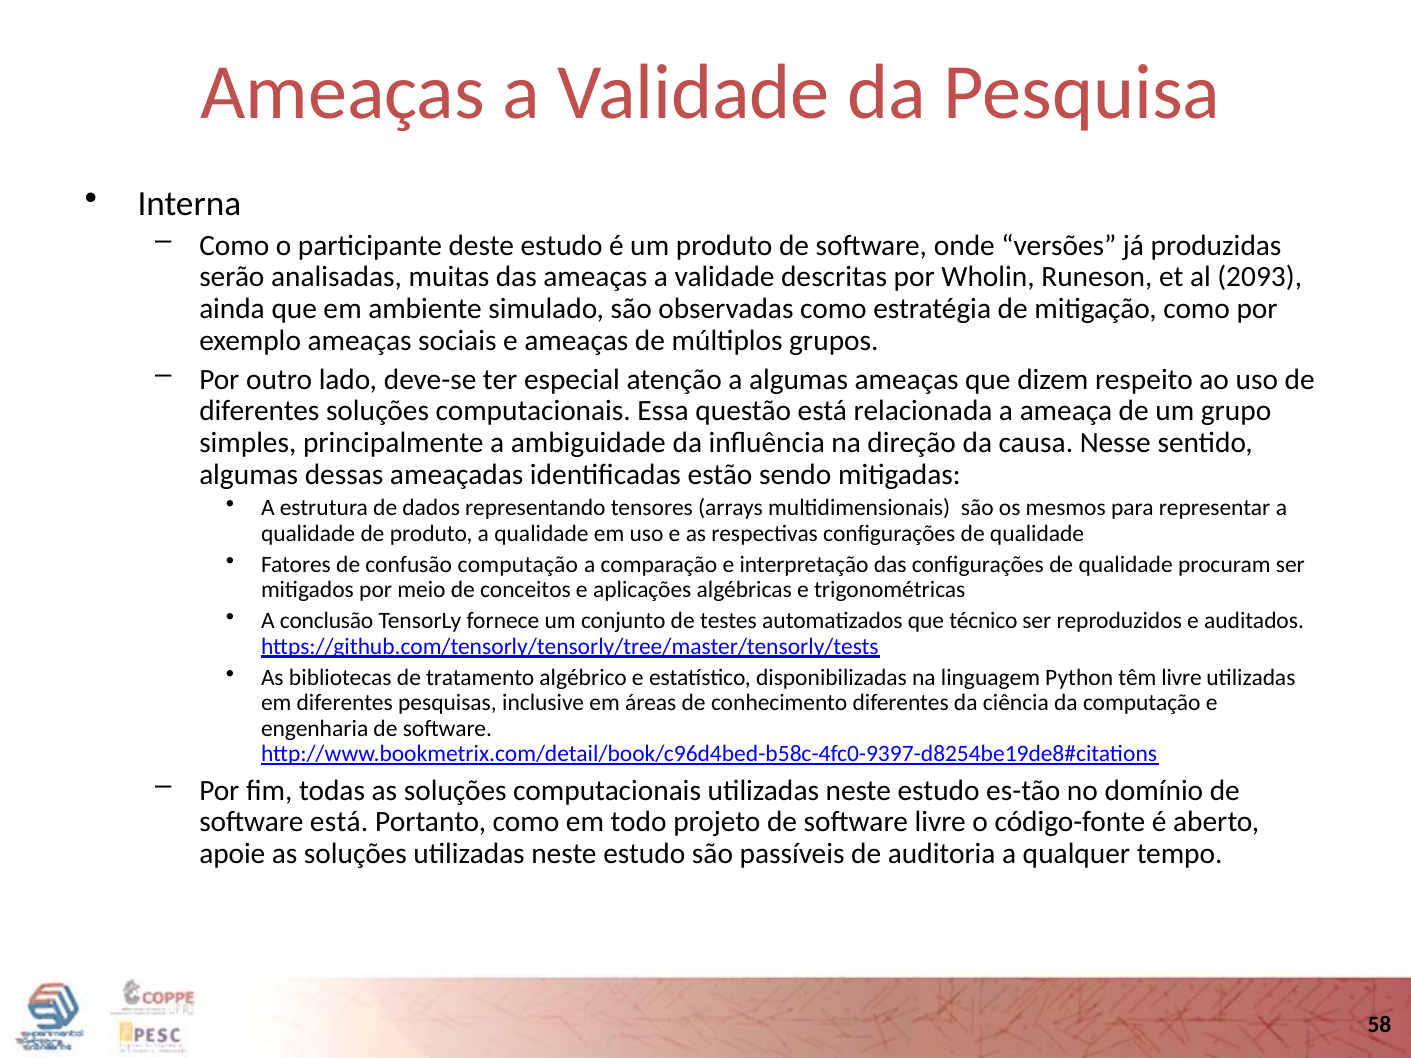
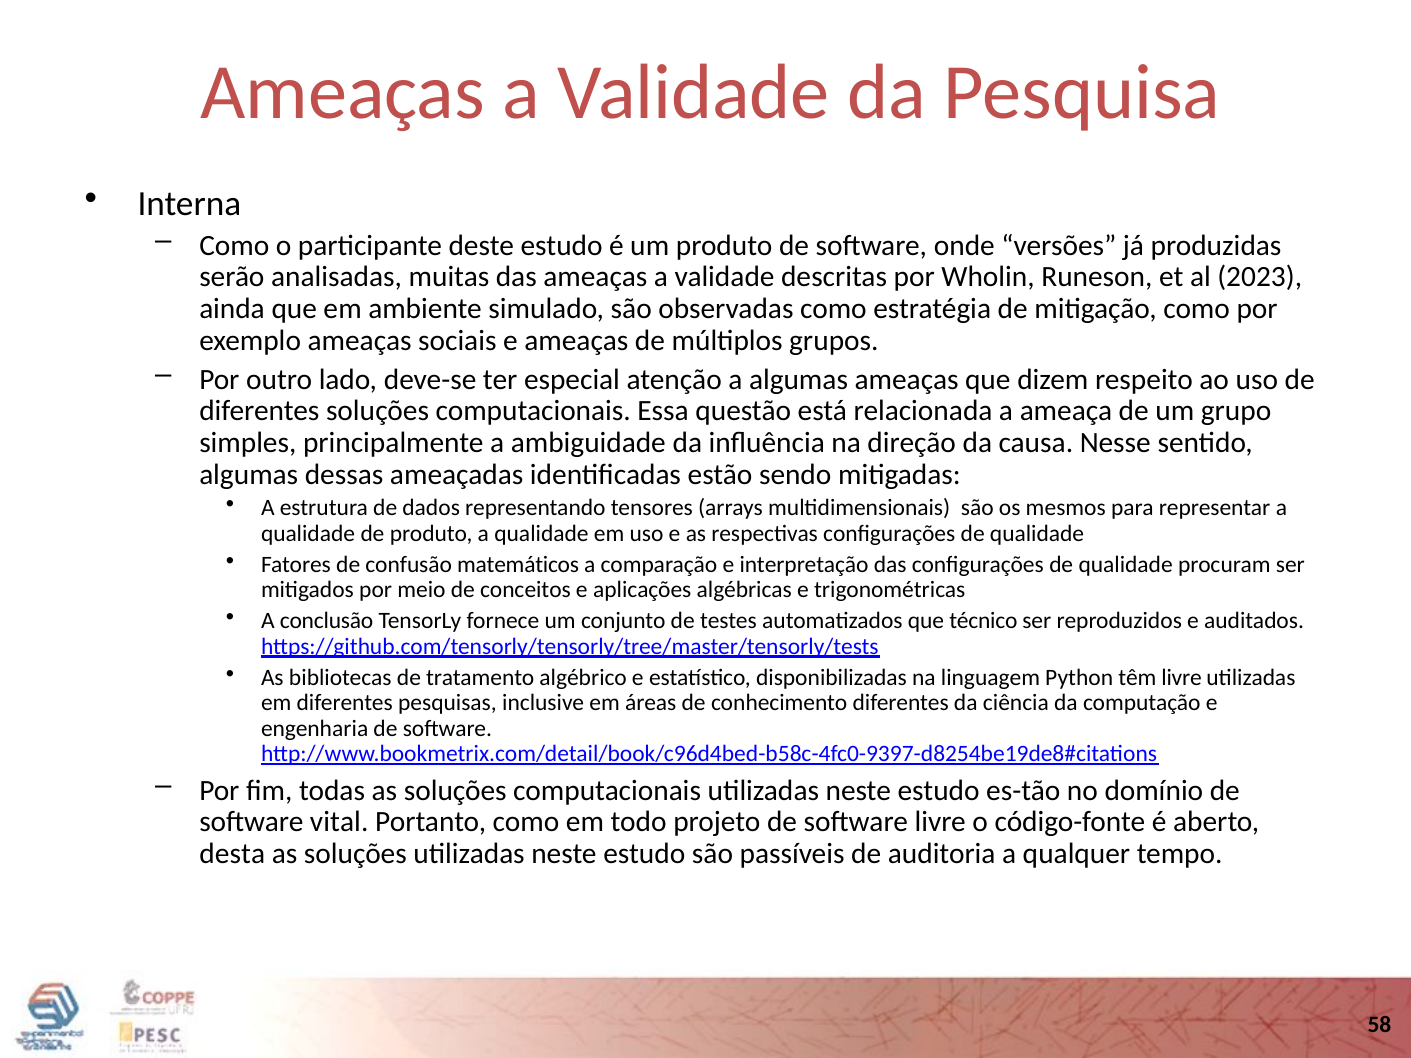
2093: 2093 -> 2023 (1260, 277)
confusão computação: computação -> matemáticos (518, 565)
software está: está -> vital (339, 822)
apoie: apoie -> desta (232, 854)
